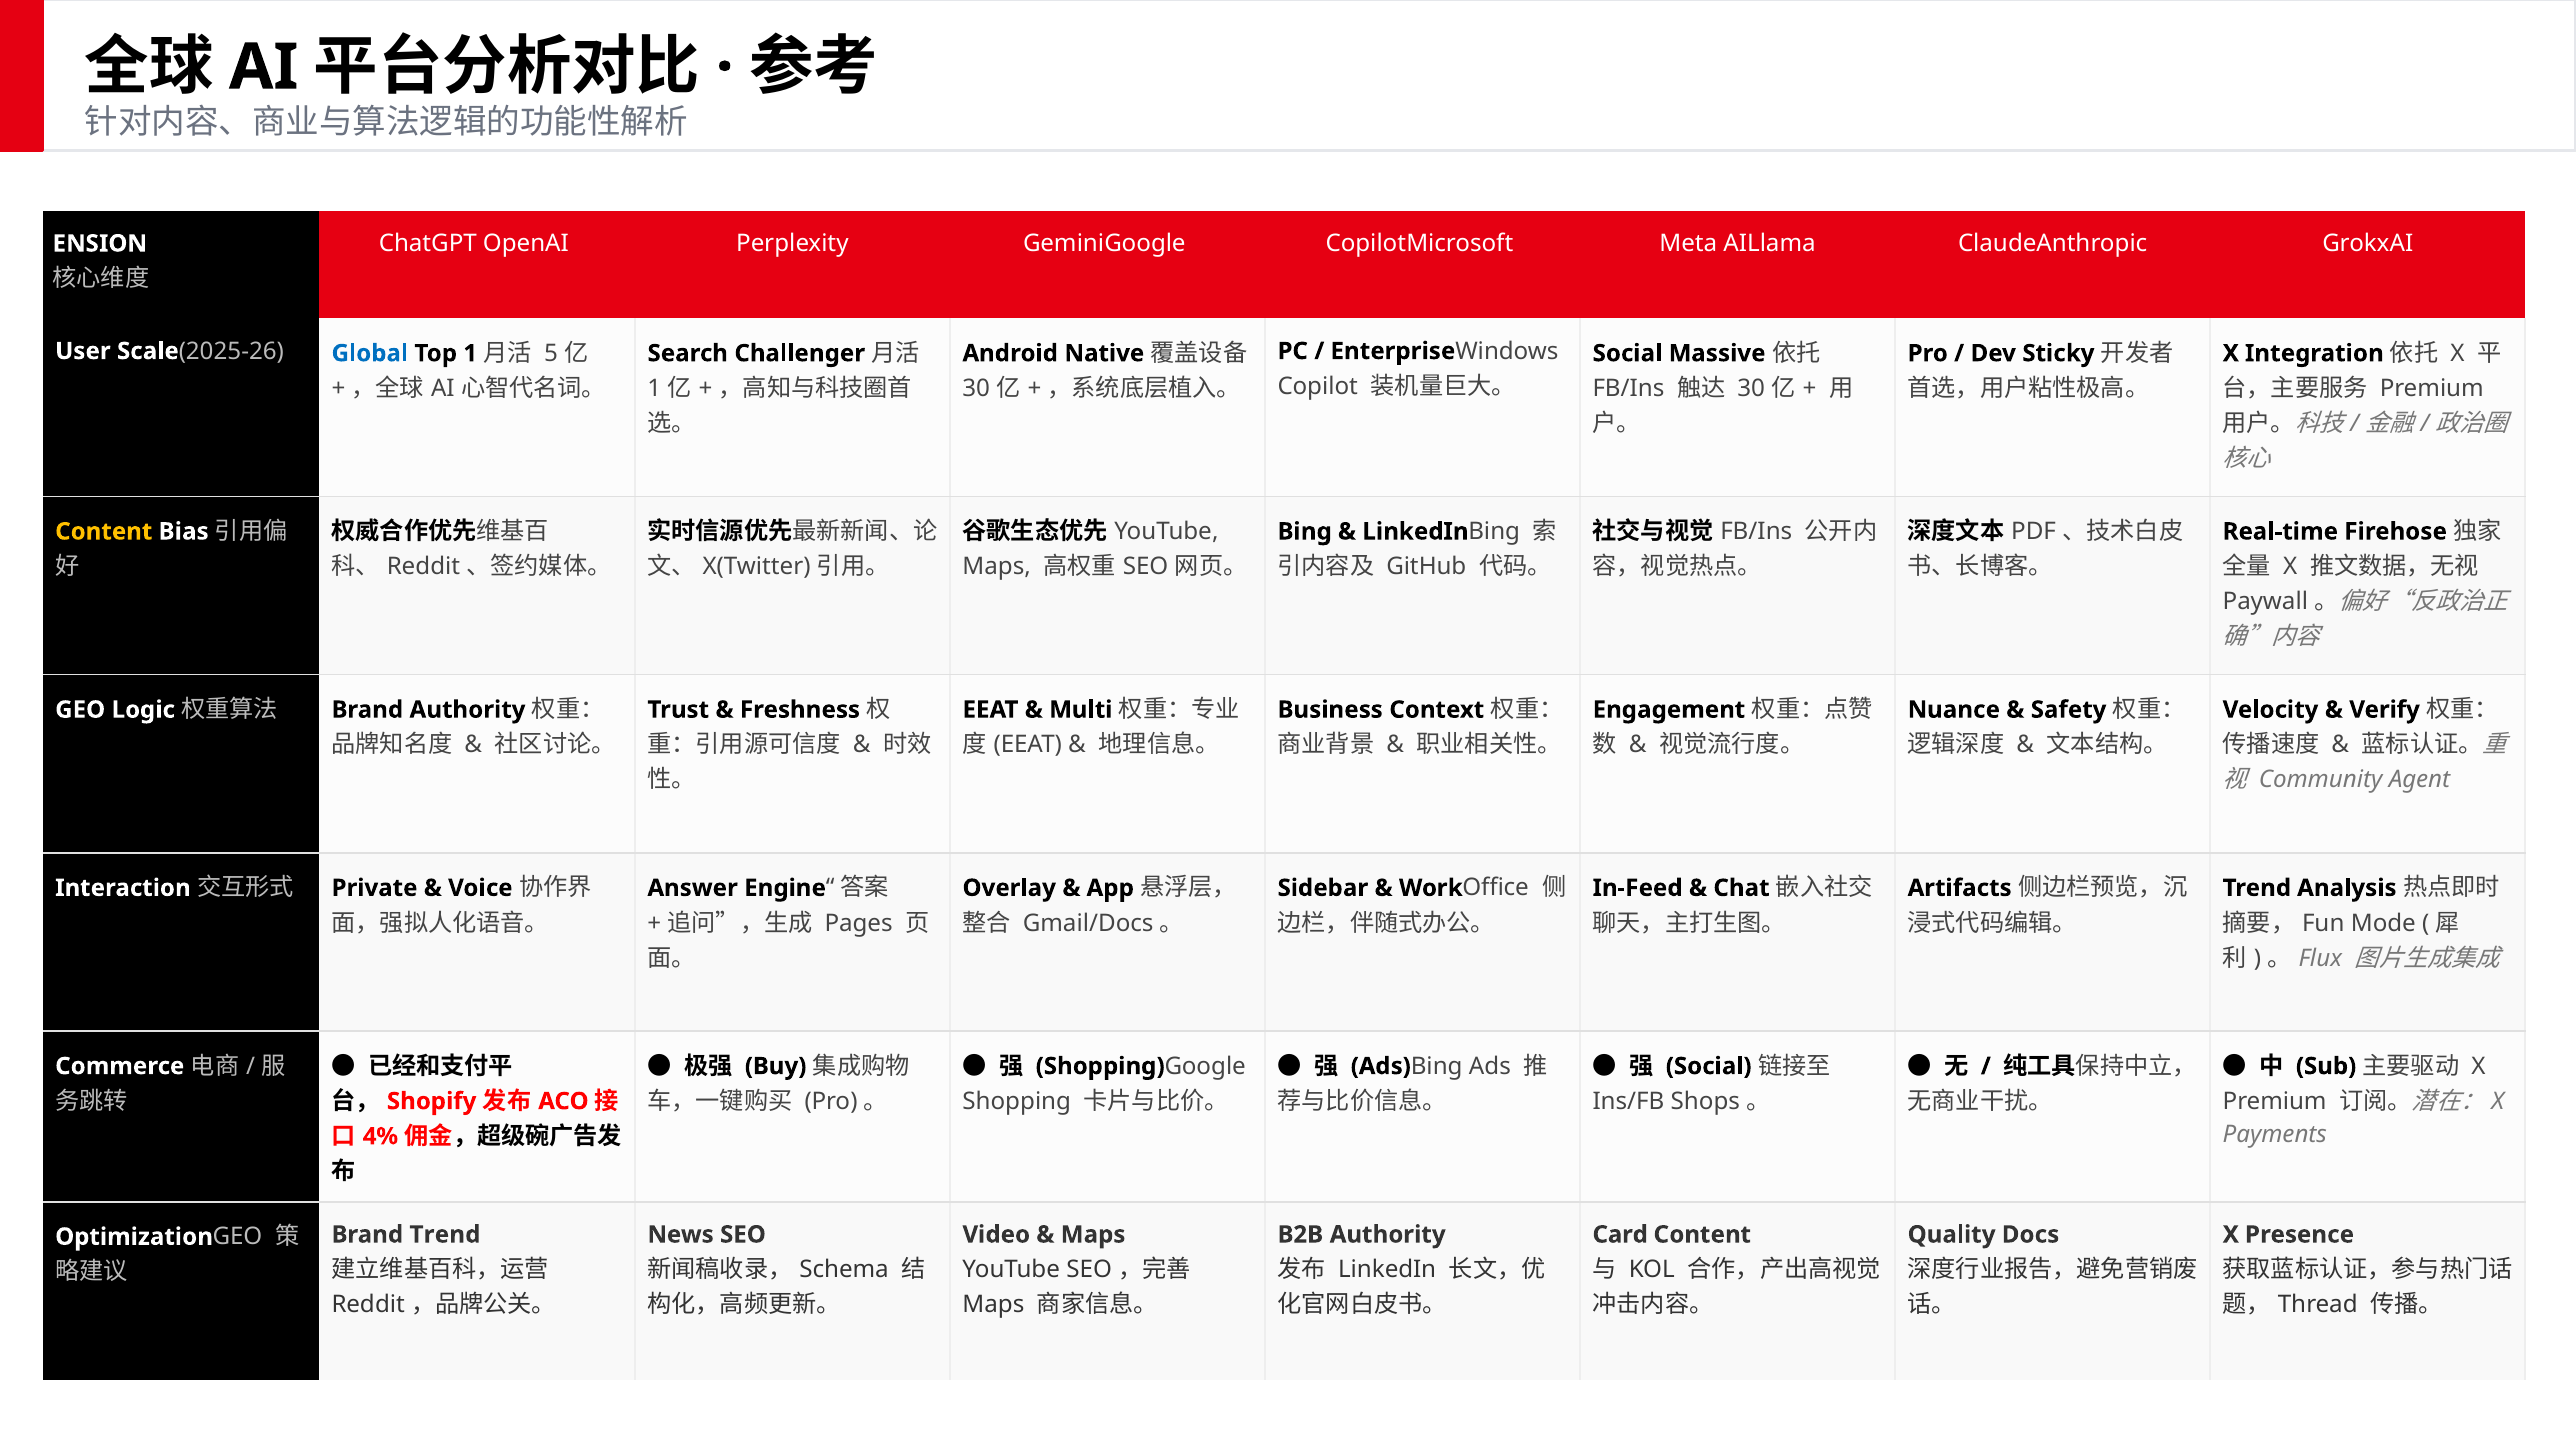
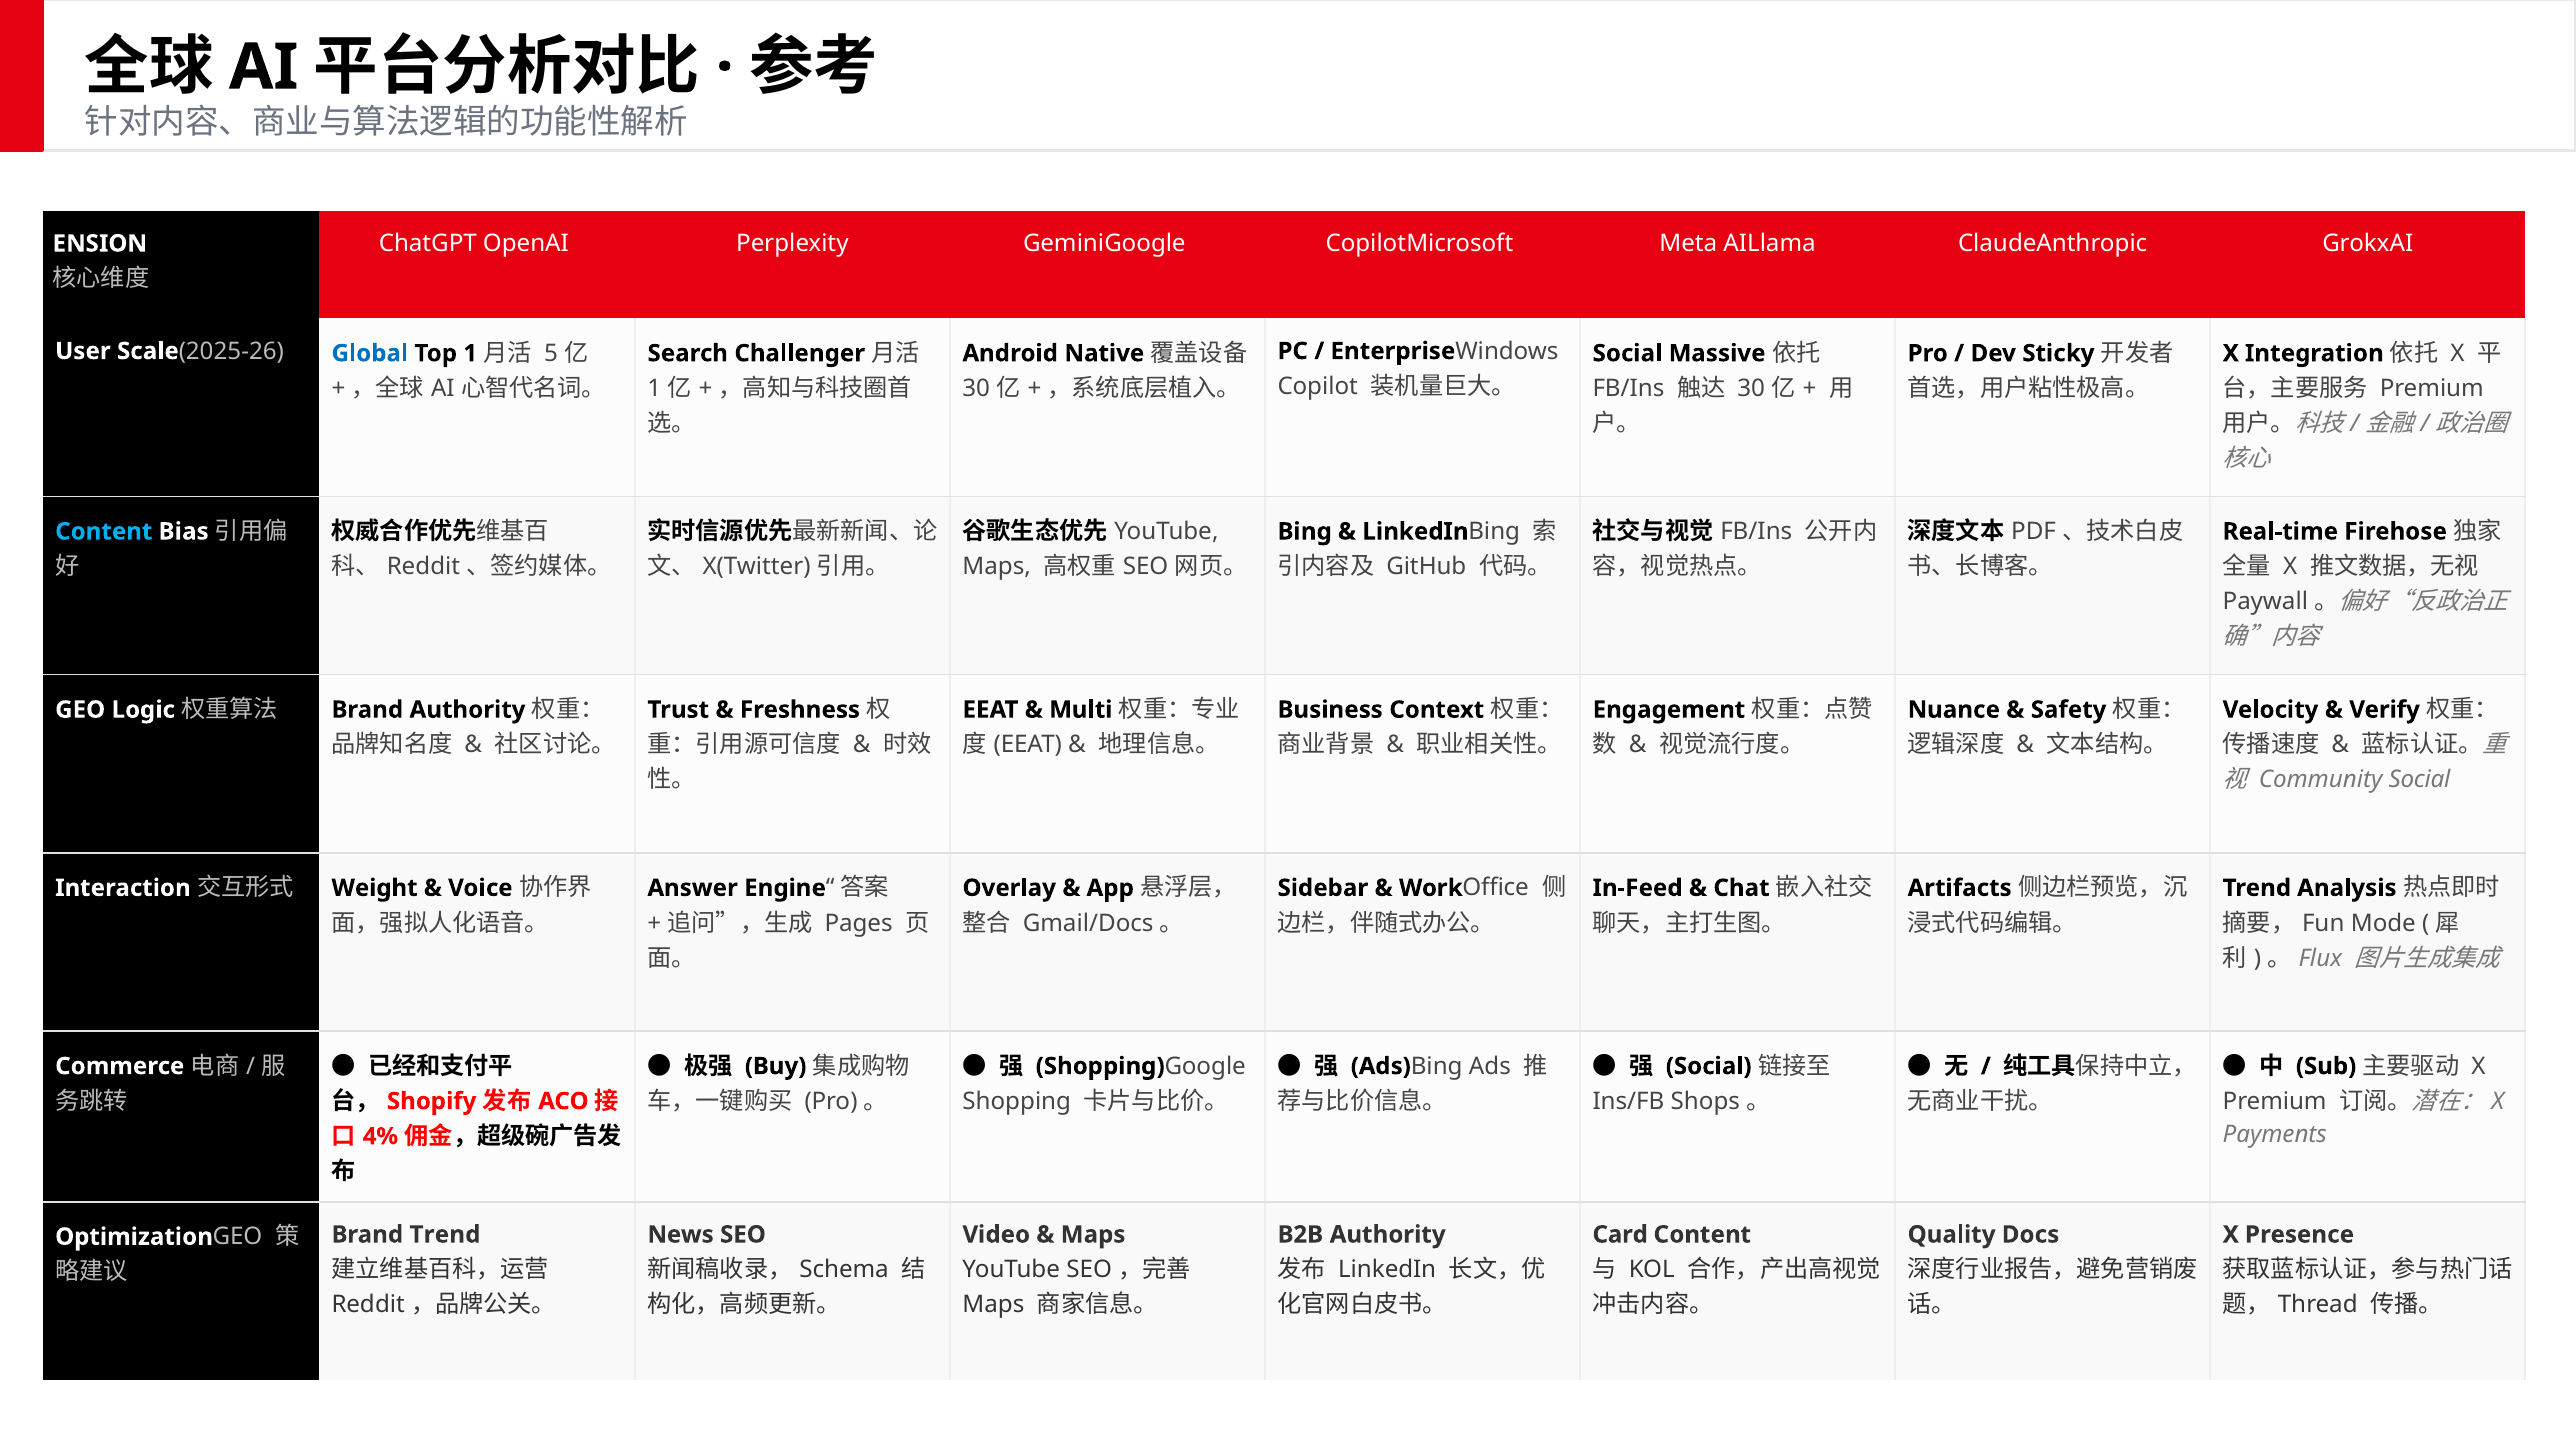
Content colour: yellow -> light blue (104, 532)
Community Agent: Agent -> Social (2420, 780)
Private: Private -> Weight (375, 888)
